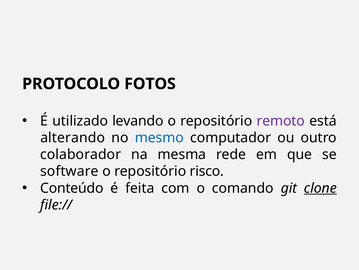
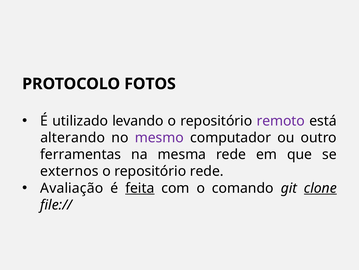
mesmo colour: blue -> purple (159, 137)
colaborador: colaborador -> ferramentas (81, 154)
software: software -> externos (69, 171)
repositório risco: risco -> rede (207, 171)
Conteúdo: Conteúdo -> Avaliação (72, 188)
feita underline: none -> present (140, 188)
